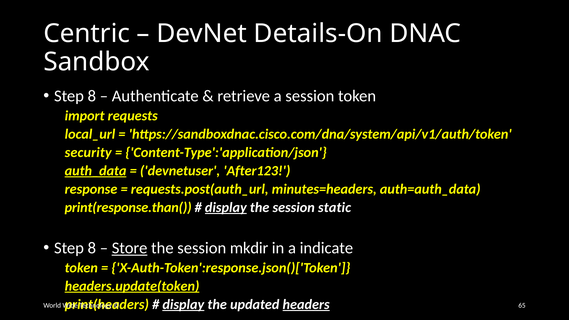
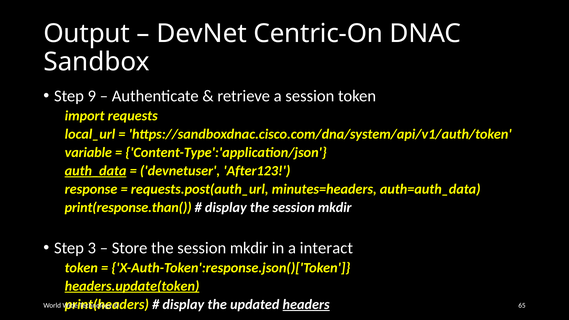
Centric: Centric -> Output (87, 34)
Details-On: Details-On -> Centric-On (318, 34)
8: 8 -> 9 (92, 96)
security: security -> variable (88, 152)
display underline: present -> none (226, 207)
static: static -> mkdir (335, 207)
8: 8 -> 3 (92, 248)
Store underline: present -> none (130, 248)
indicate: indicate -> interact (326, 248)
display underline: present -> none (183, 304)
